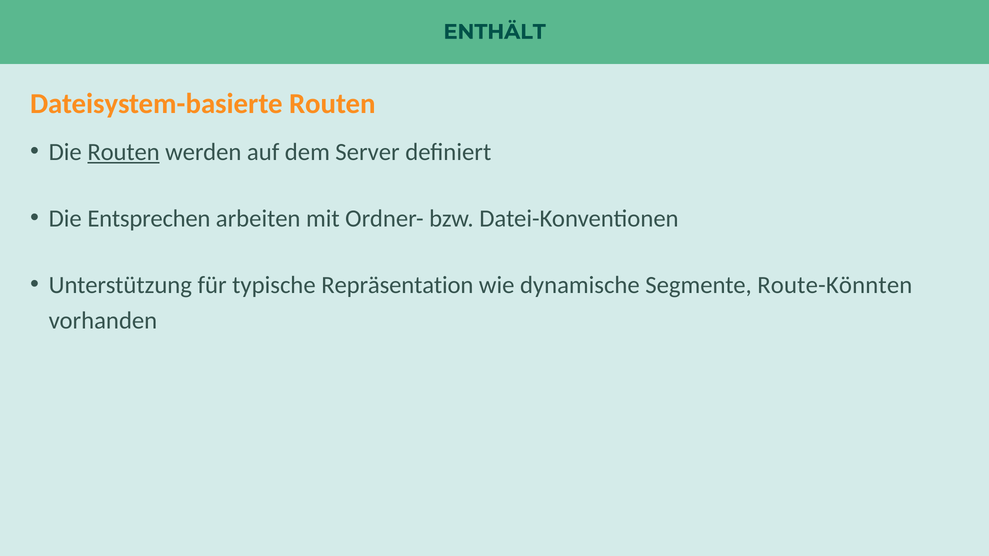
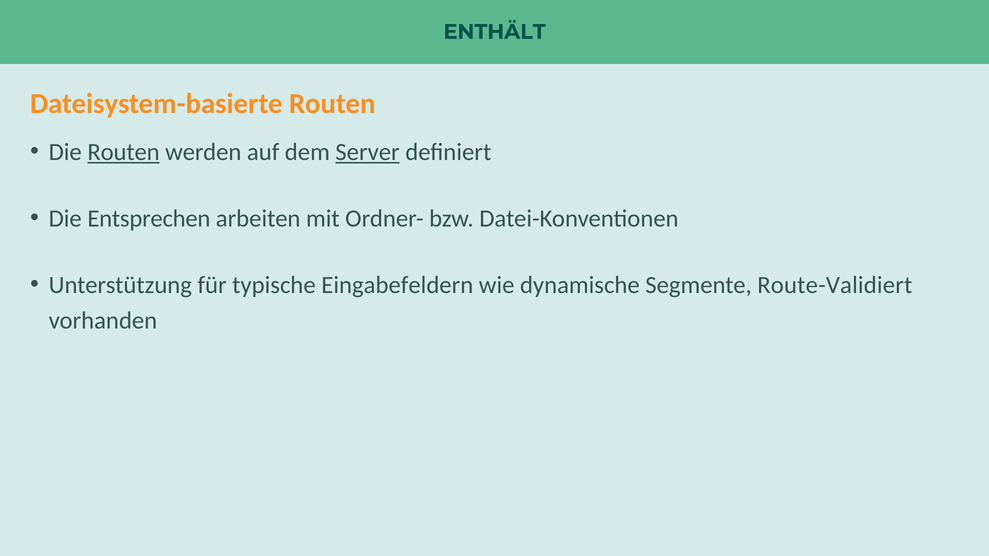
Server underline: none -> present (368, 152)
Repräsentation: Repräsentation -> Eingabefeldern (397, 285)
Route-Könnten: Route-Könnten -> Route-Validiert (835, 285)
